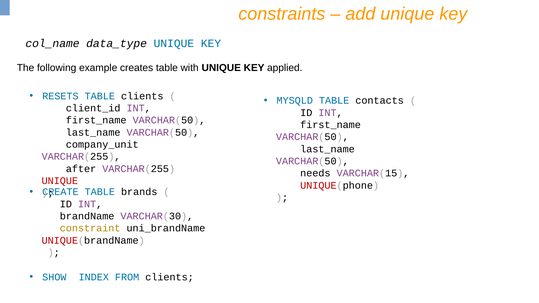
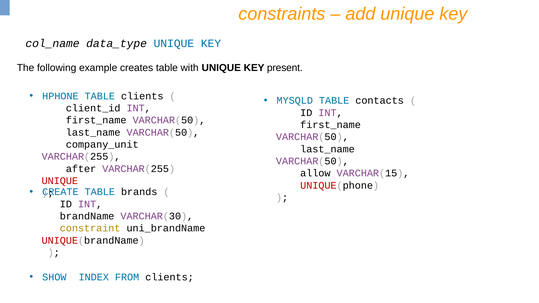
applied: applied -> present (285, 68)
RESETS: RESETS -> HPHONE (60, 96)
needs: needs -> allow (315, 173)
